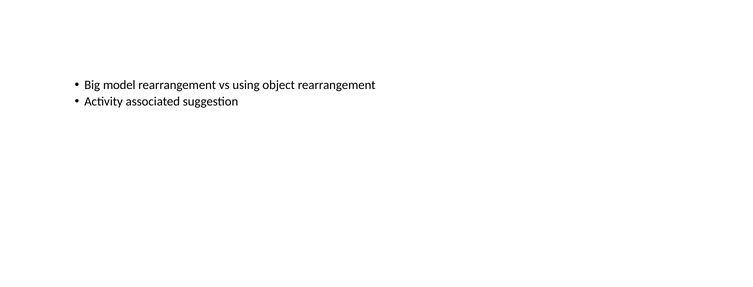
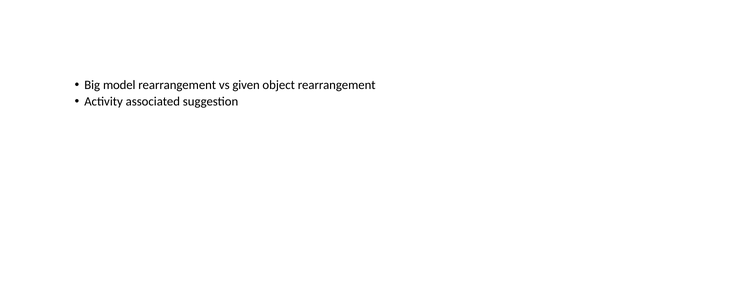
using: using -> given (246, 85)
